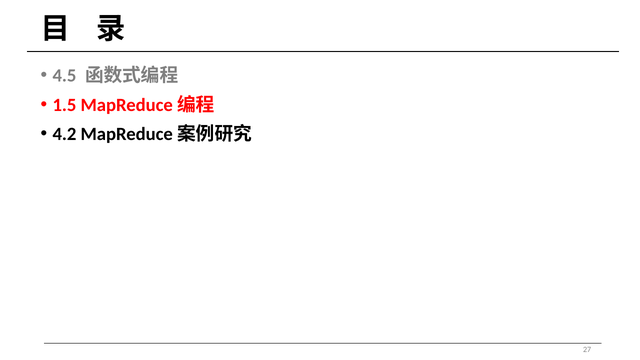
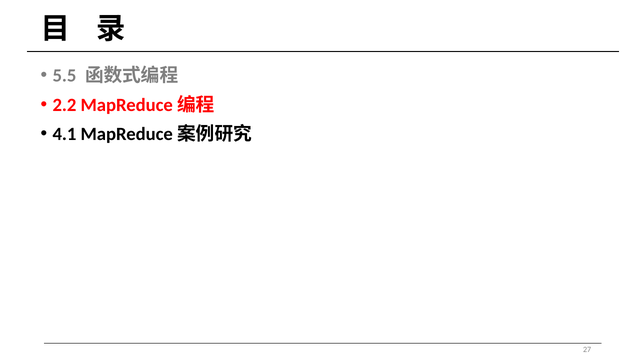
4.5: 4.5 -> 5.5 (64, 76)
1.5: 1.5 -> 2.2 (64, 105)
4.2: 4.2 -> 4.1 (64, 134)
